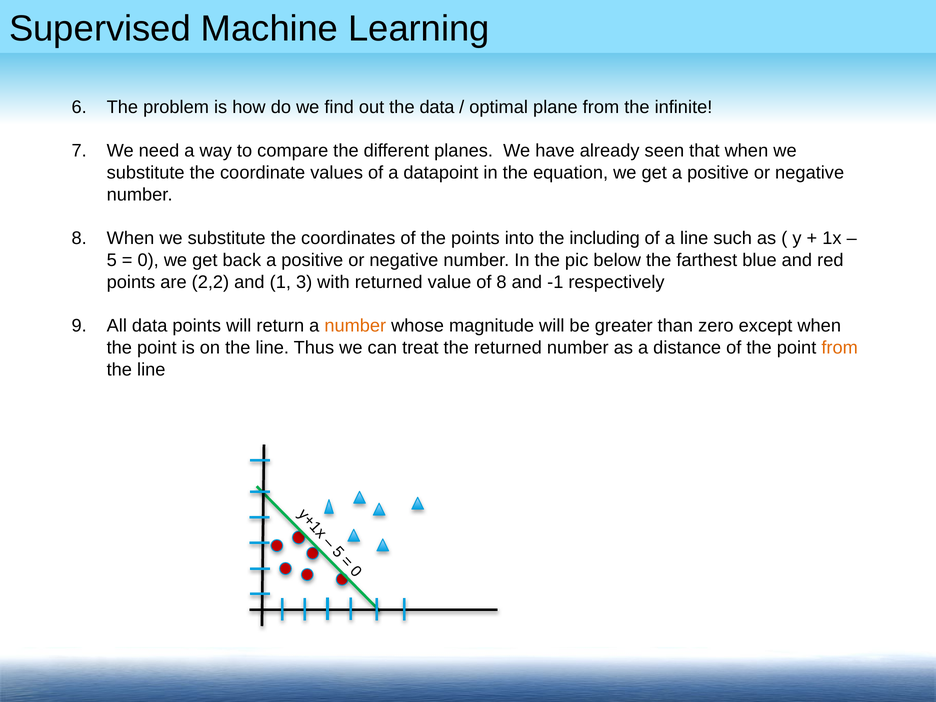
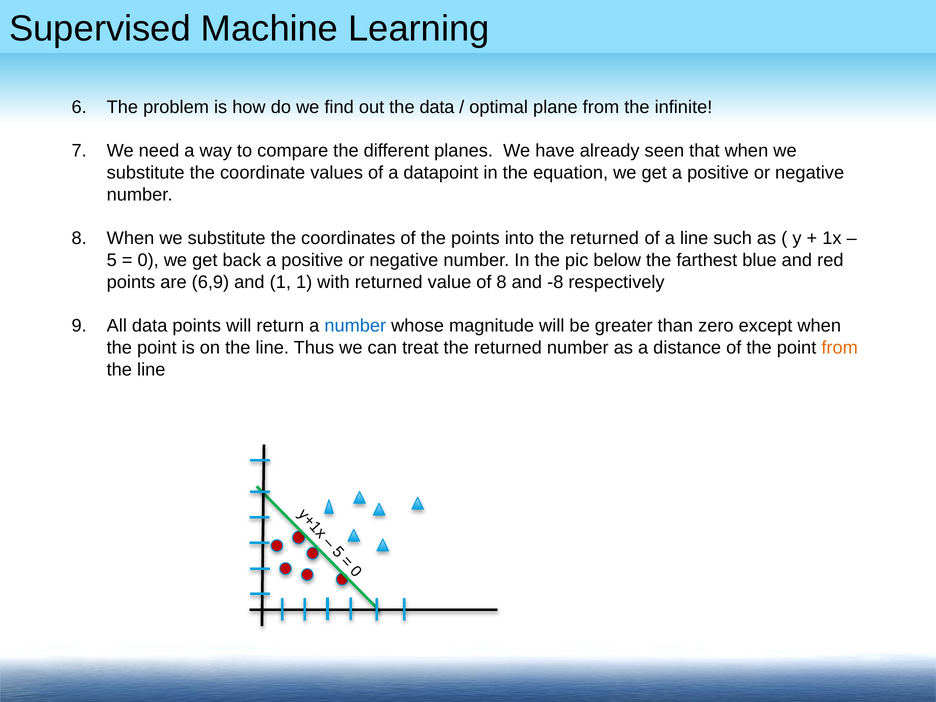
into the including: including -> returned (604, 238)
2,2: 2,2 -> 6,9 (210, 282)
1 3: 3 -> 1 (304, 282)
-1: -1 -> -8 (555, 282)
number colour: orange -> blue (355, 326)
